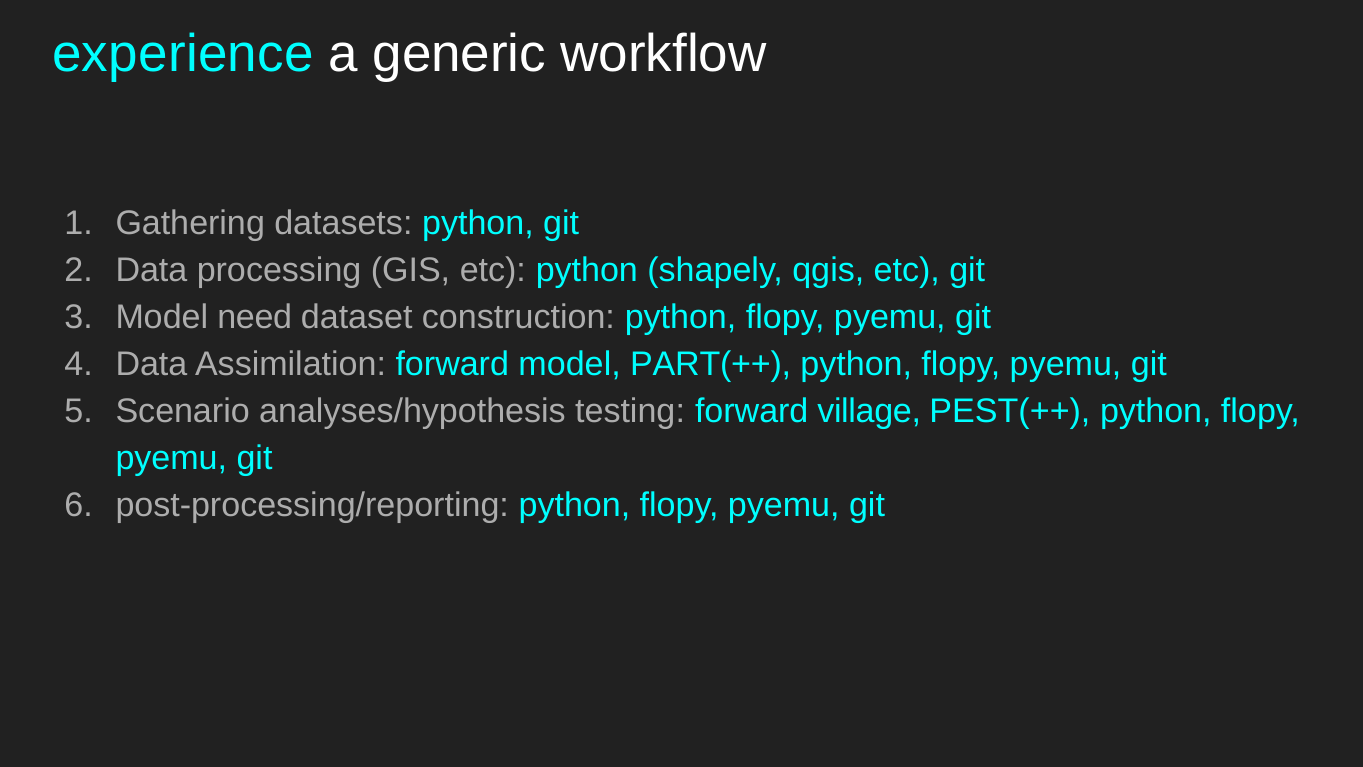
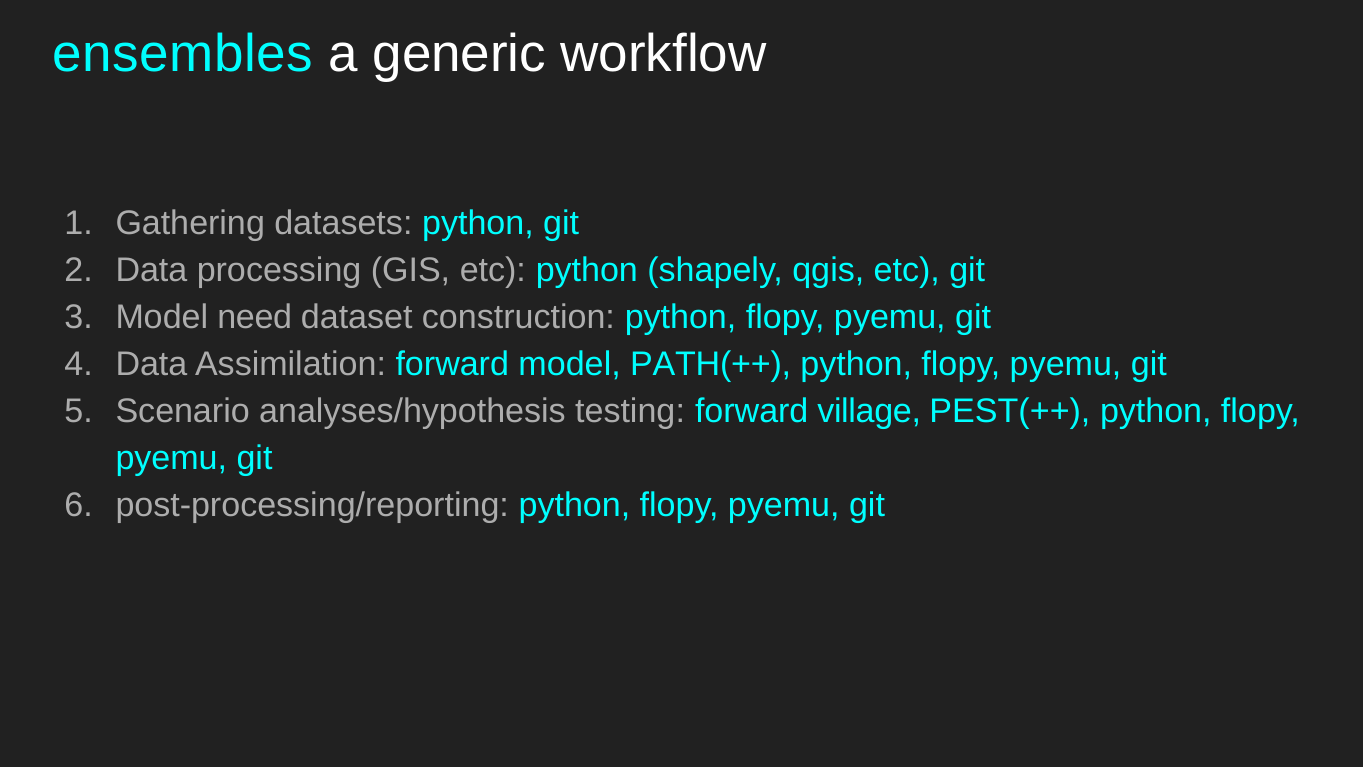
experience: experience -> ensembles (183, 54)
PART(++: PART(++ -> PATH(++ (711, 364)
